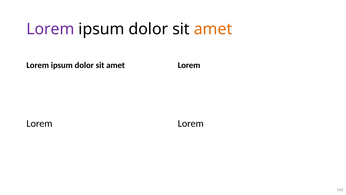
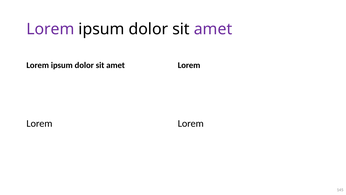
amet colour: orange -> purple (213, 29)
